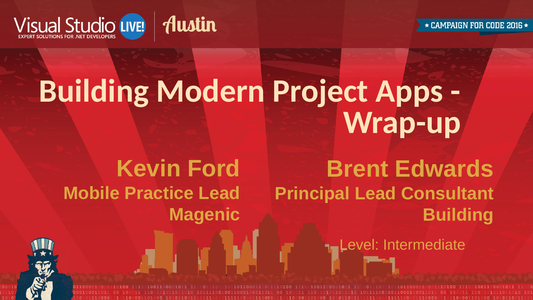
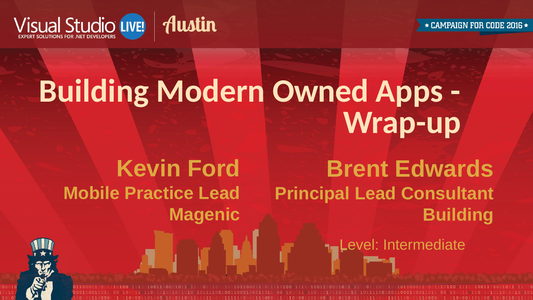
Project: Project -> Owned (320, 91)
